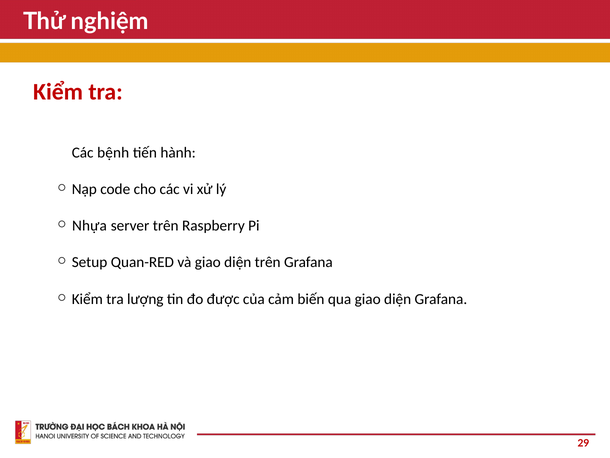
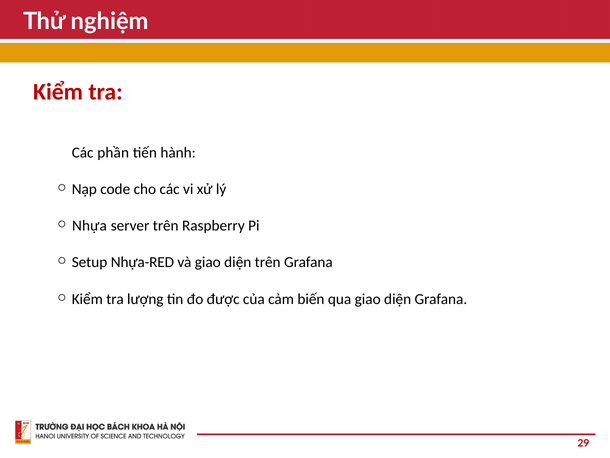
bệnh: bệnh -> phần (113, 152)
Quan-RED: Quan-RED -> Nhựa-RED (142, 262)
